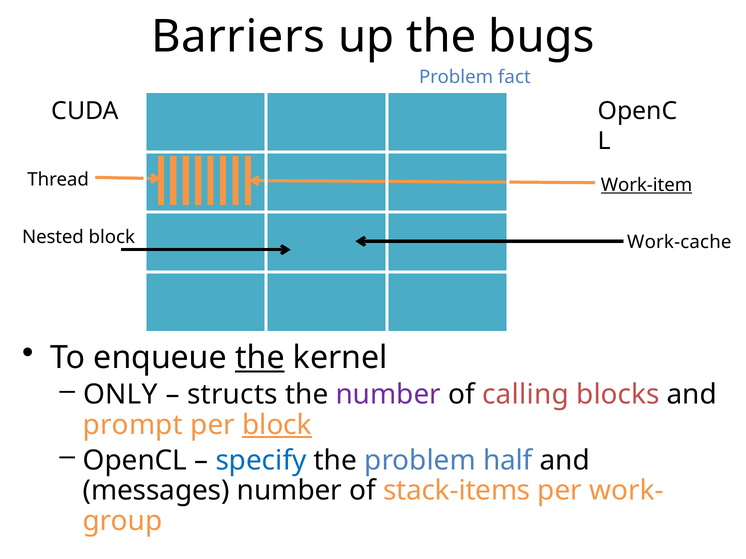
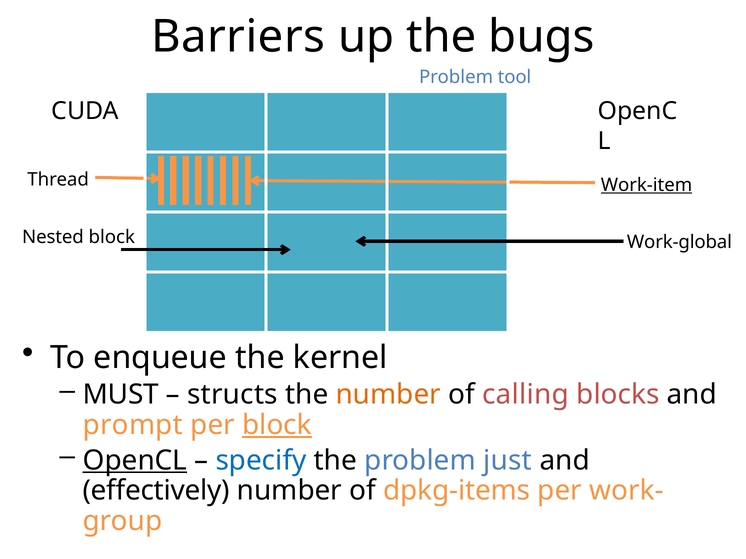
fact: fact -> tool (515, 77)
Work-cache: Work-cache -> Work-global (679, 243)
the underline: present -> none (260, 358)
ONLY: ONLY -> MUST (121, 395)
number colour: purple -> orange (388, 395)
OpenCL underline: none -> present (135, 461)
half: half -> just (508, 461)
messages: messages -> effectively (156, 491)
stack-items: stack-items -> dpkg-items (457, 491)
